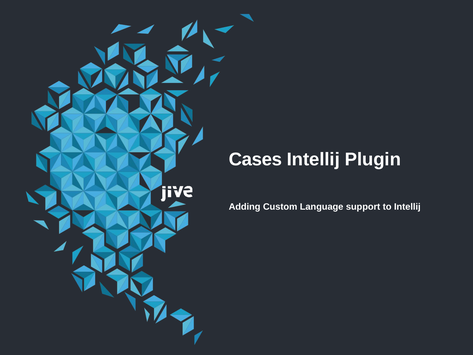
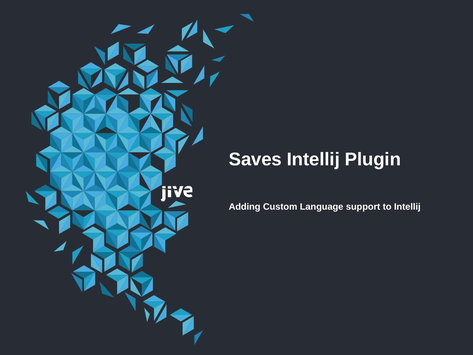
Cases: Cases -> Saves (255, 159)
